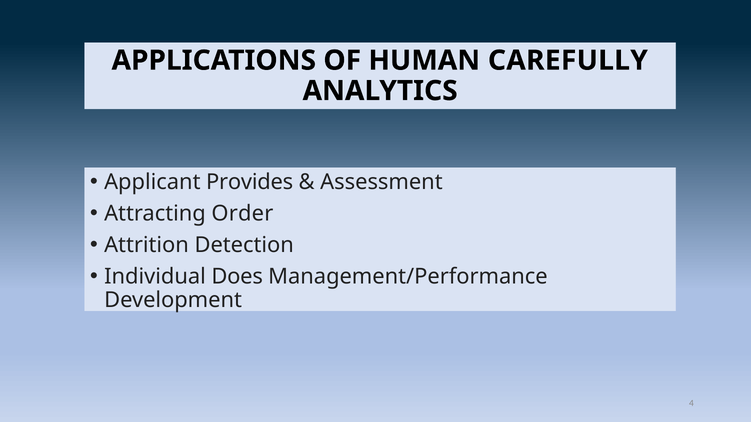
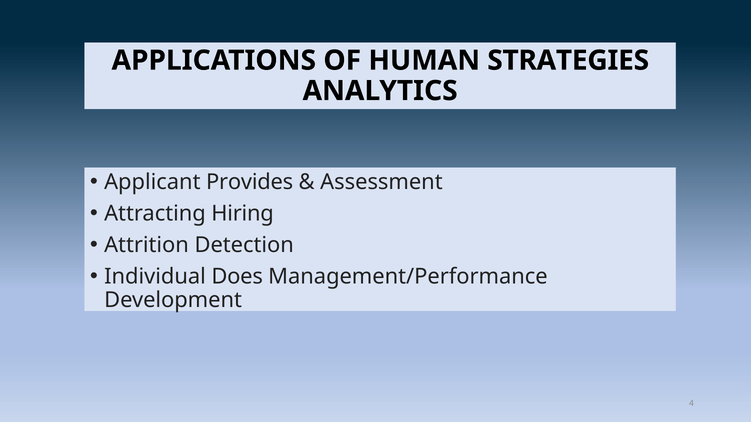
CAREFULLY: CAREFULLY -> STRATEGIES (568, 60)
Order: Order -> Hiring (243, 214)
